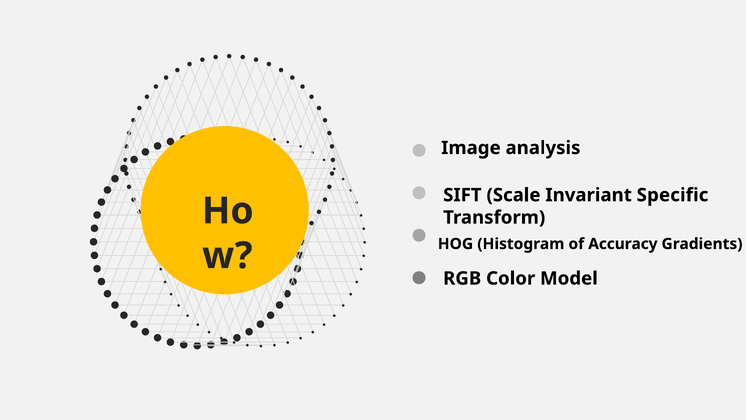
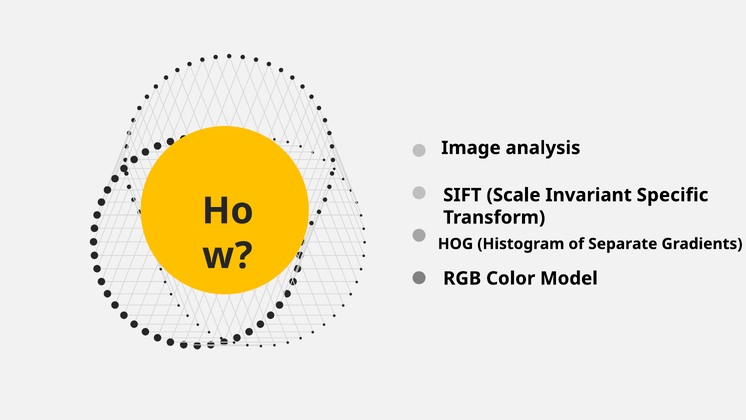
Accuracy: Accuracy -> Separate (623, 244)
